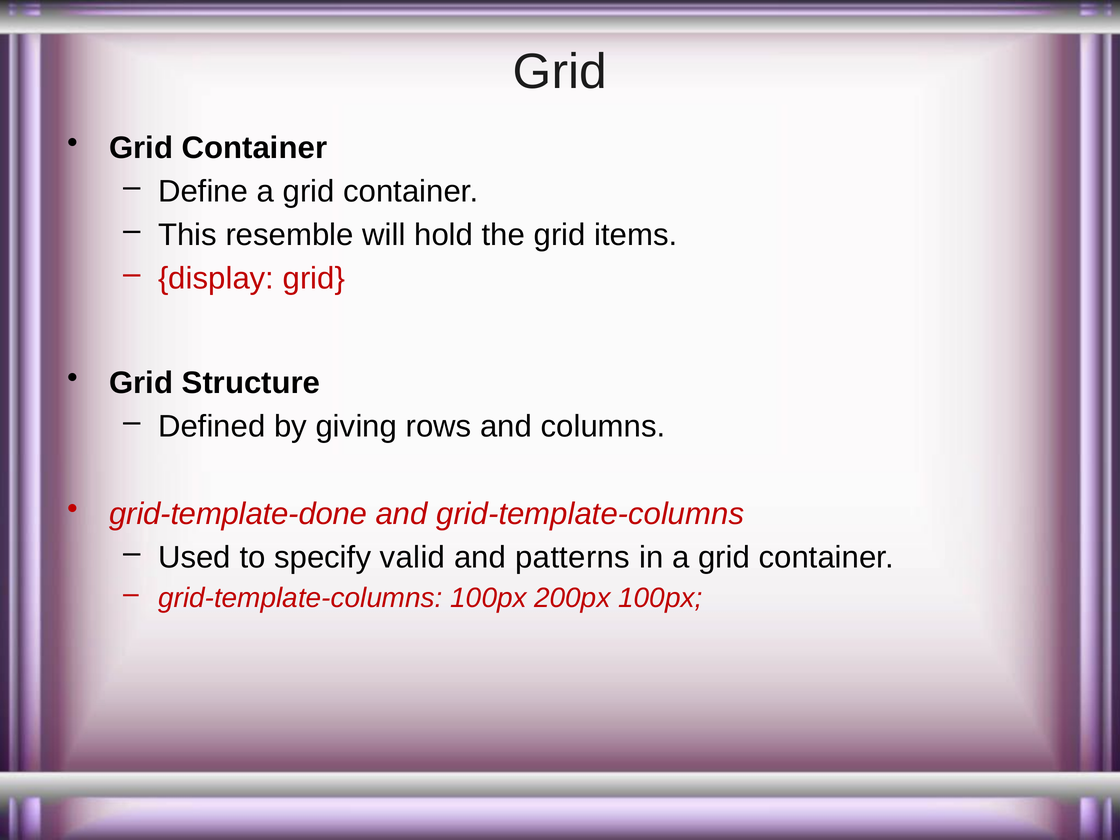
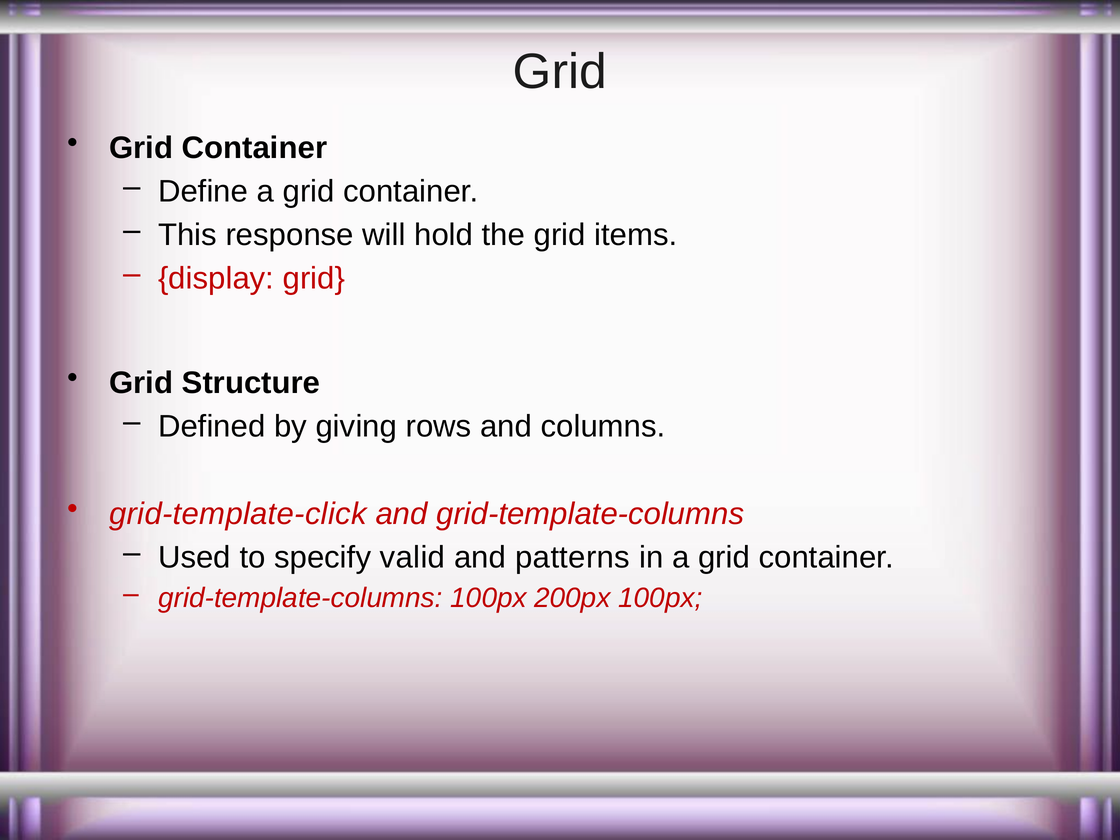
resemble: resemble -> response (290, 235)
grid-template-done: grid-template-done -> grid-template-click (238, 514)
